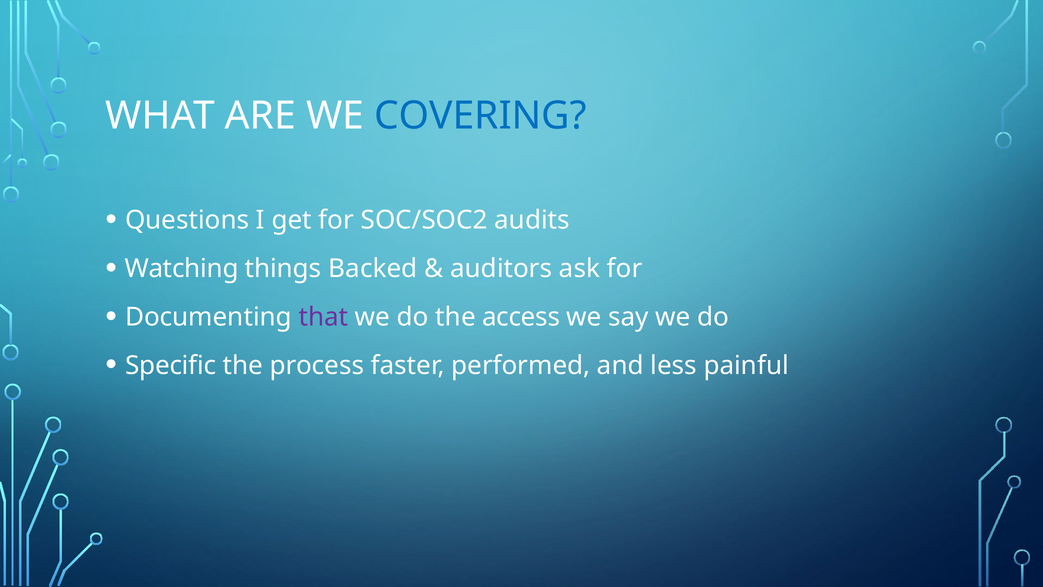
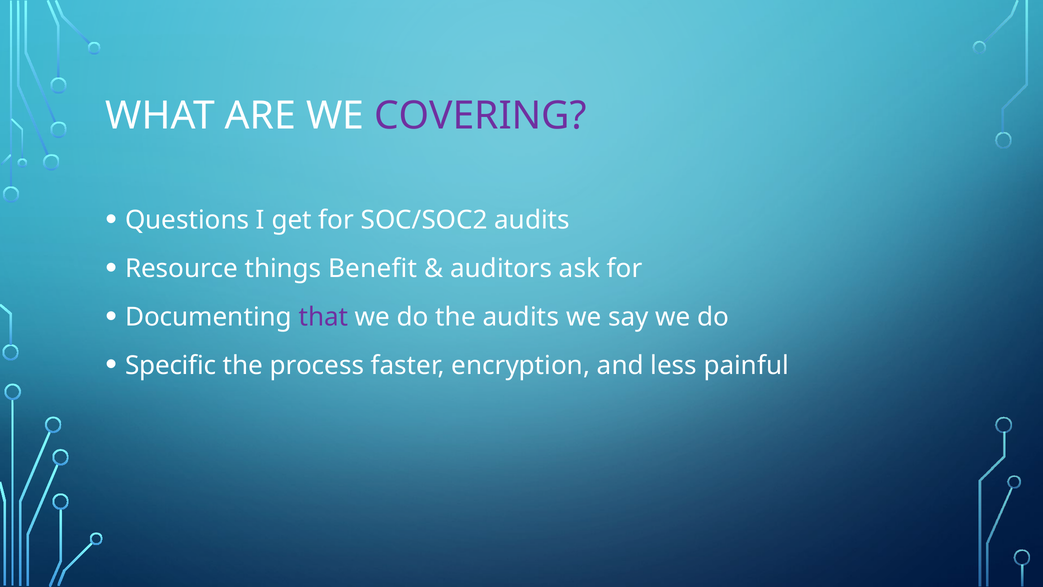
COVERING colour: blue -> purple (480, 116)
Watching: Watching -> Resource (181, 269)
Backed: Backed -> Benefit (373, 269)
the access: access -> audits (521, 317)
performed: performed -> encryption (521, 365)
